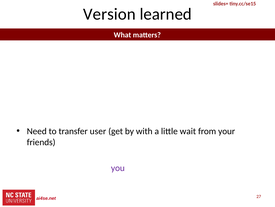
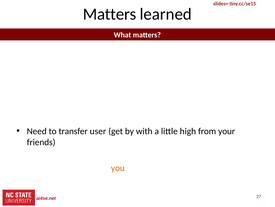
Version: Version -> Matters (110, 14)
wait: wait -> high (188, 131)
you colour: purple -> orange (118, 167)
